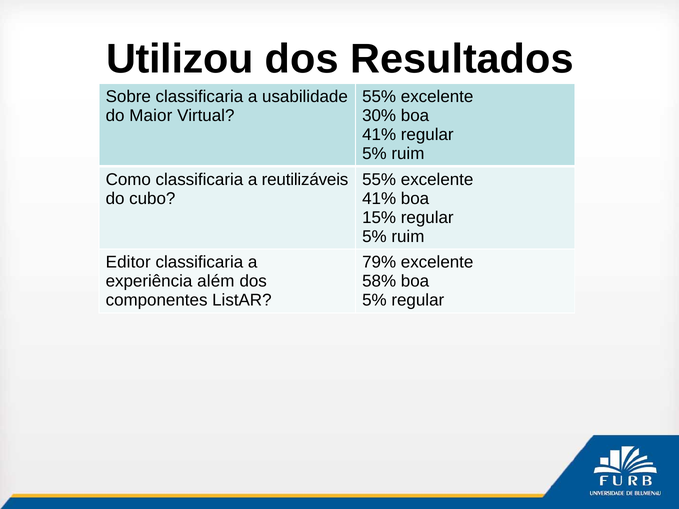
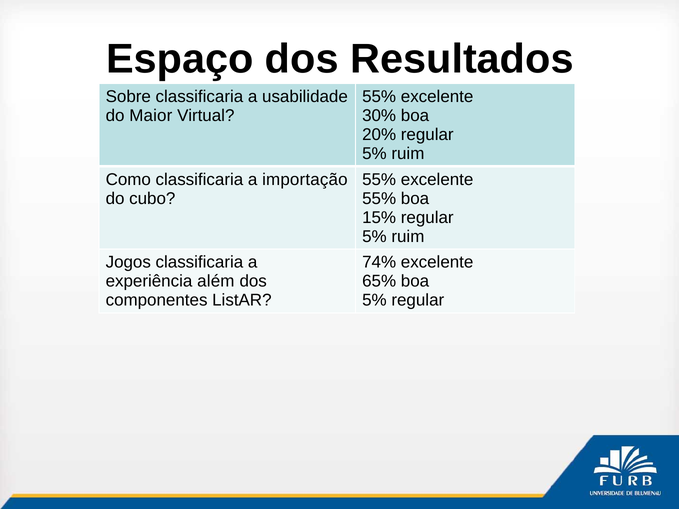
Utilizou: Utilizou -> Espaço (180, 59)
41%: 41% -> 20% (379, 135)
reutilizáveis: reutilizáveis -> importação (305, 180)
41%: 41% -> 55% (379, 199)
Editor: Editor -> Jogos (128, 262)
79%: 79% -> 74% (379, 262)
58%: 58% -> 65% (379, 281)
